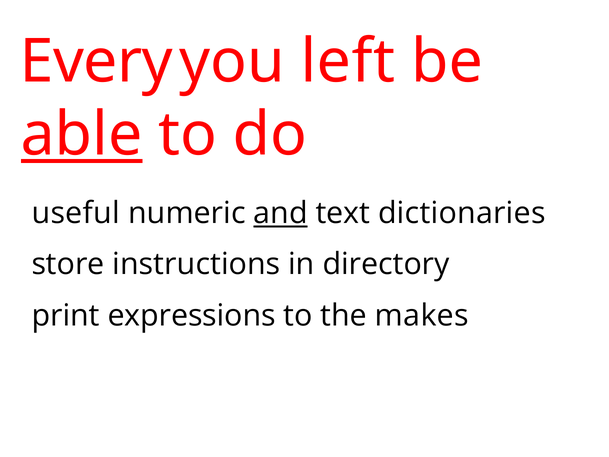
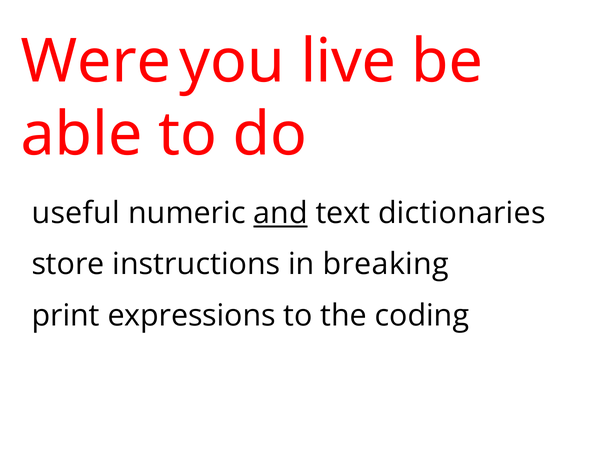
Every: Every -> Were (96, 62)
left: left -> live (348, 62)
able underline: present -> none (82, 135)
directory: directory -> breaking (386, 264)
makes: makes -> coding (422, 315)
